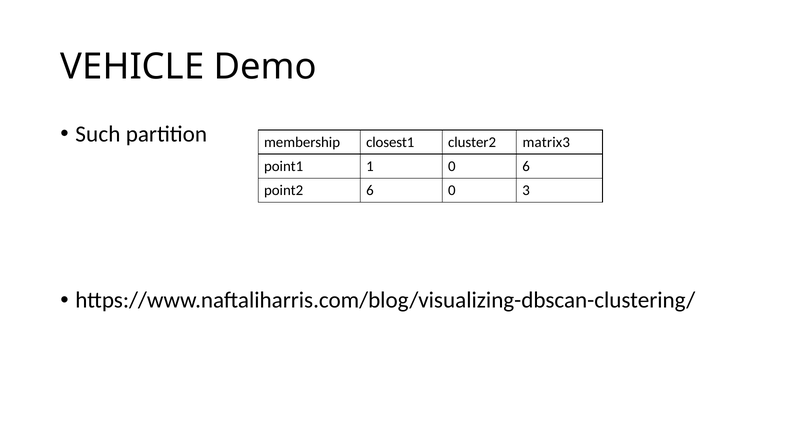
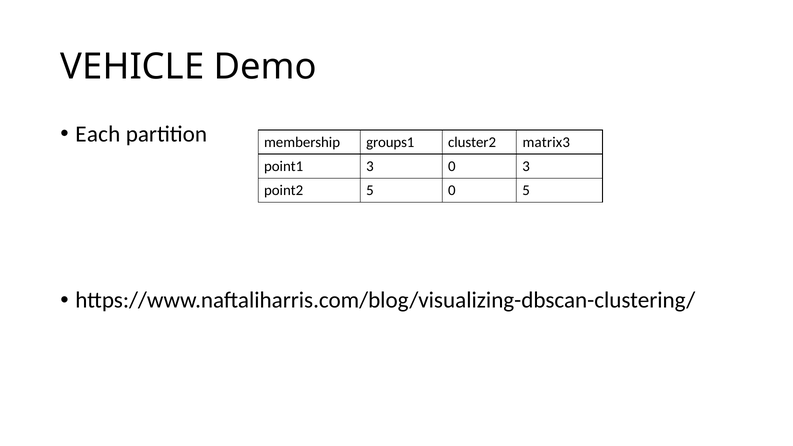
Such: Such -> Each (98, 134)
closest1: closest1 -> groups1 (390, 142)
point1 1: 1 -> 3 (370, 166)
0 6: 6 -> 3 (526, 166)
point2 6: 6 -> 5 (370, 190)
0 3: 3 -> 5 (526, 190)
